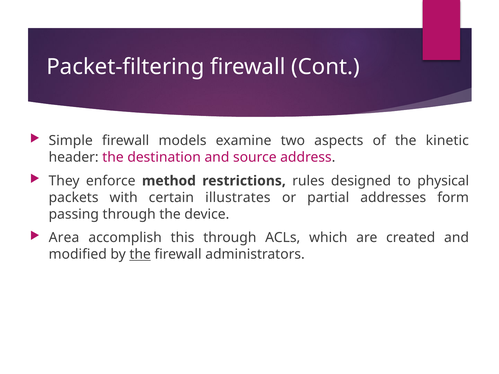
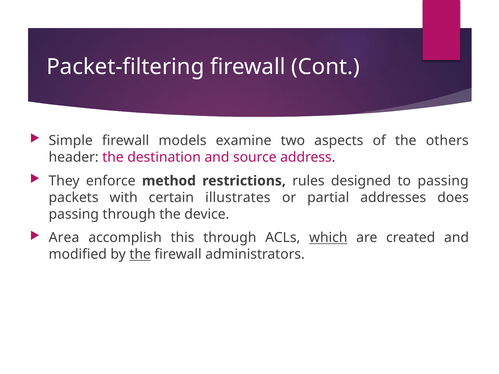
kinetic: kinetic -> others (447, 141)
to physical: physical -> passing (443, 181)
form: form -> does (453, 198)
which underline: none -> present (328, 238)
